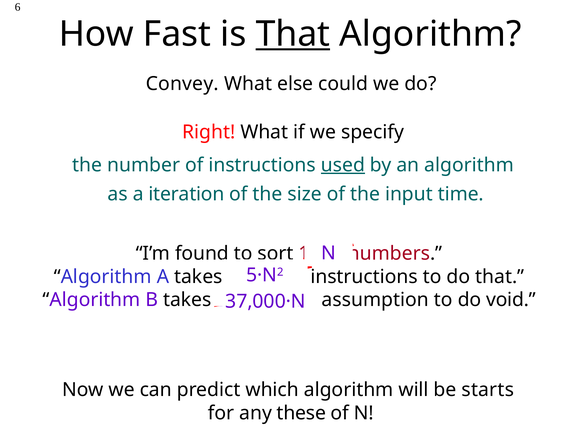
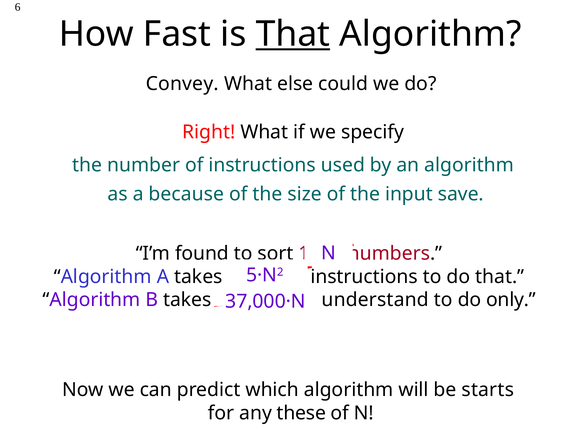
used underline: present -> none (343, 165)
iteration: iteration -> because (186, 194)
time: time -> save (461, 194)
assumption: assumption -> understand (375, 300)
void: void -> only (511, 300)
